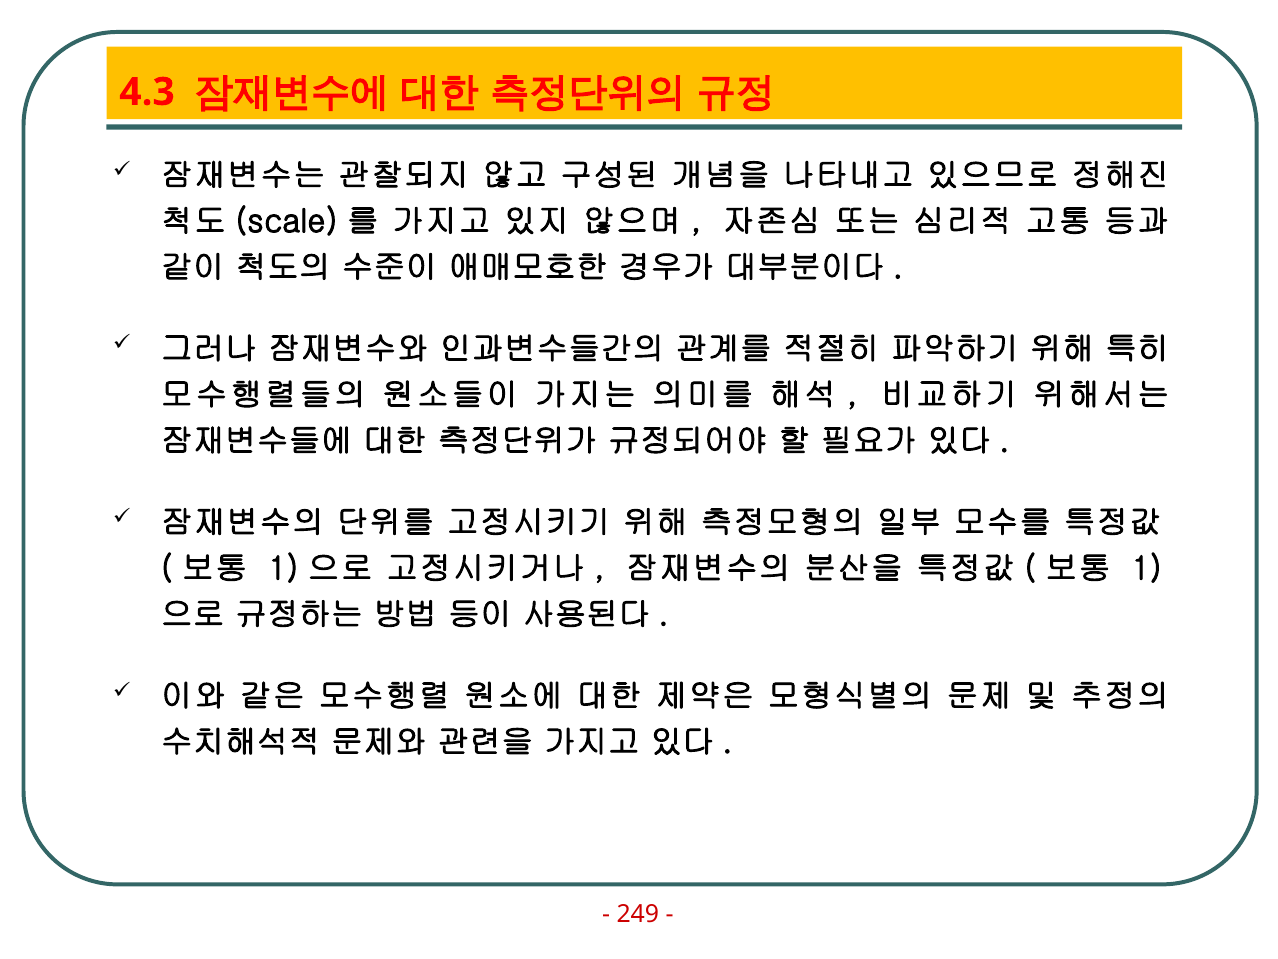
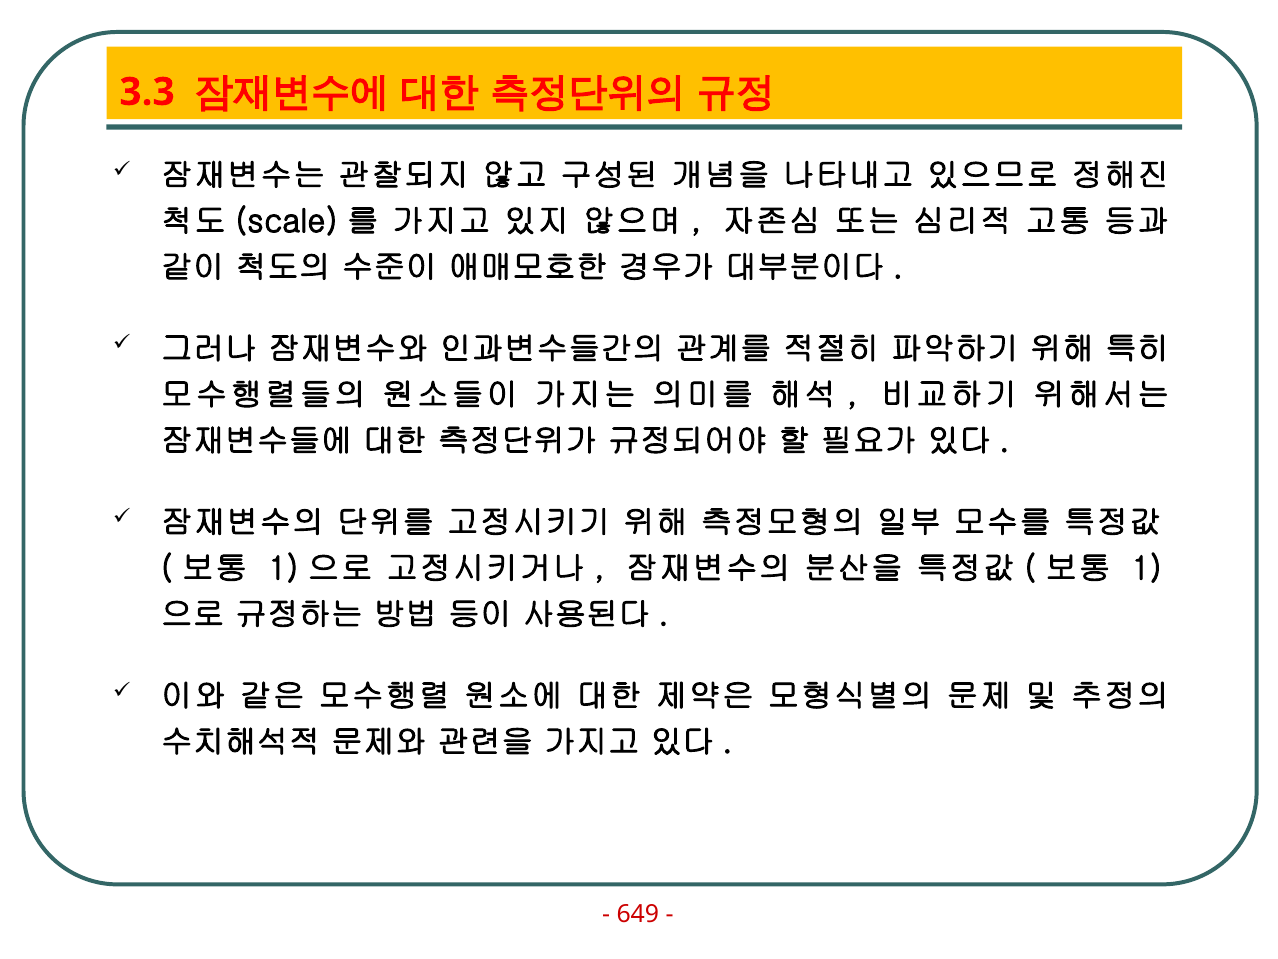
4.3: 4.3 -> 3.3 (147, 92)
249: 249 -> 649 (638, 913)
